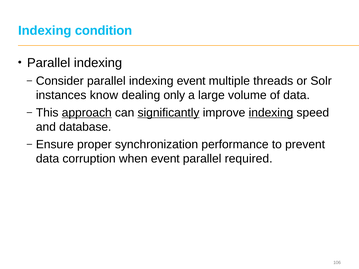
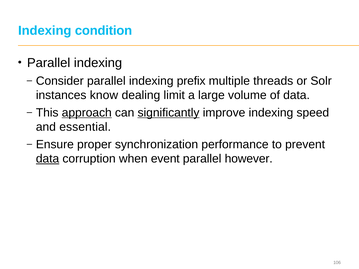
indexing event: event -> prefix (191, 81)
only: only -> limit (174, 95)
indexing underline: present -> none (271, 113)
database: database -> essential (85, 127)
data underline: none -> present (48, 159)
required: required -> however (249, 159)
